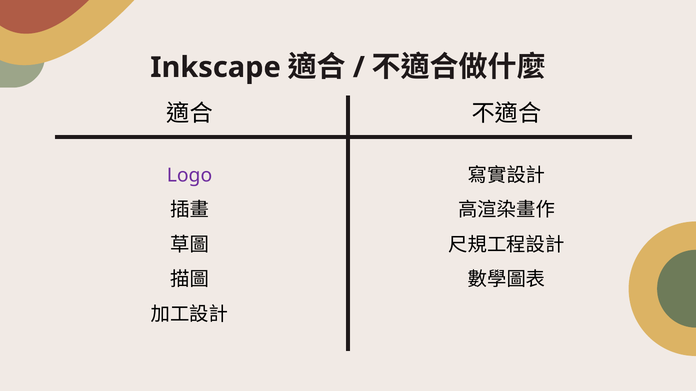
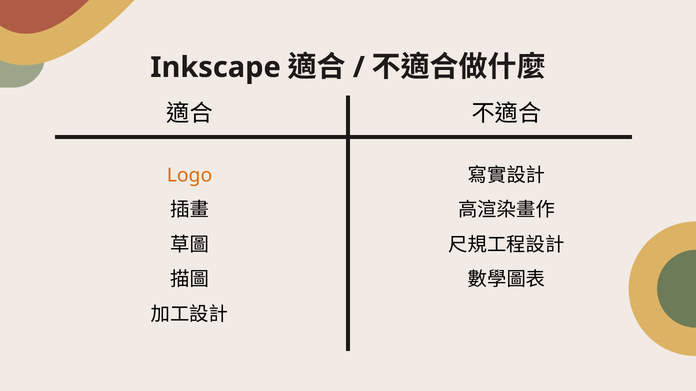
Logo colour: purple -> orange (189, 175)
